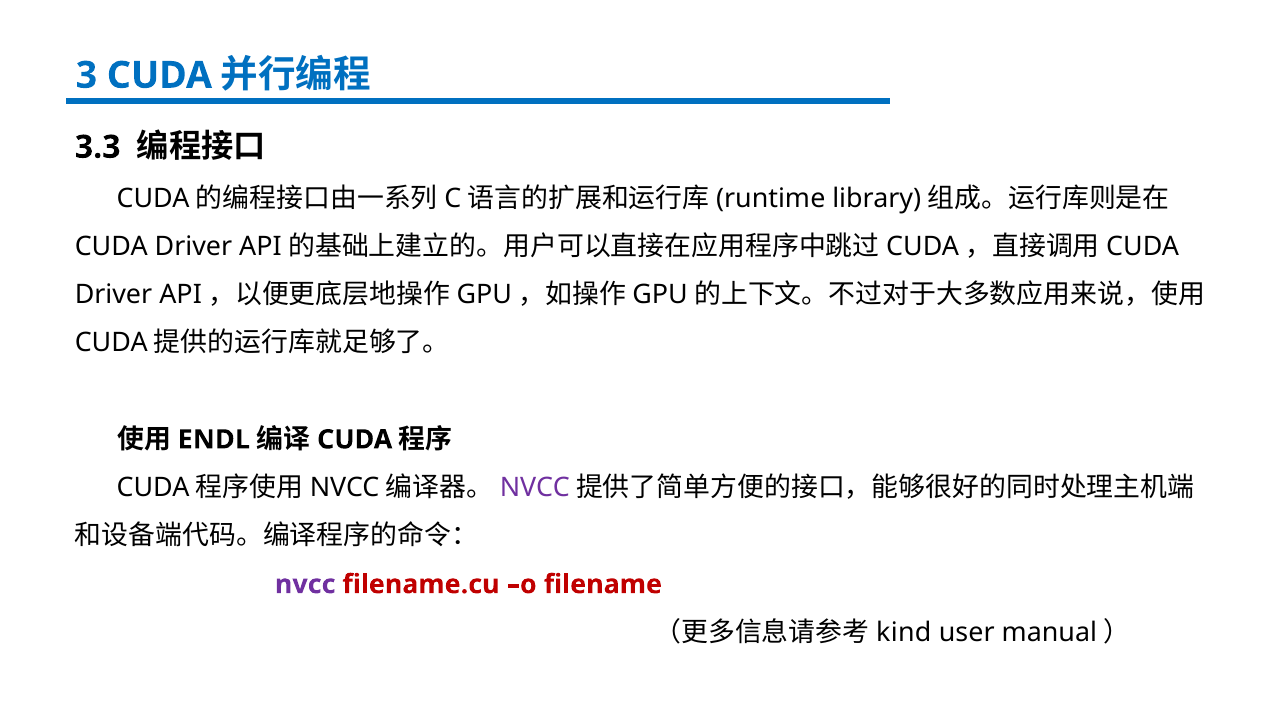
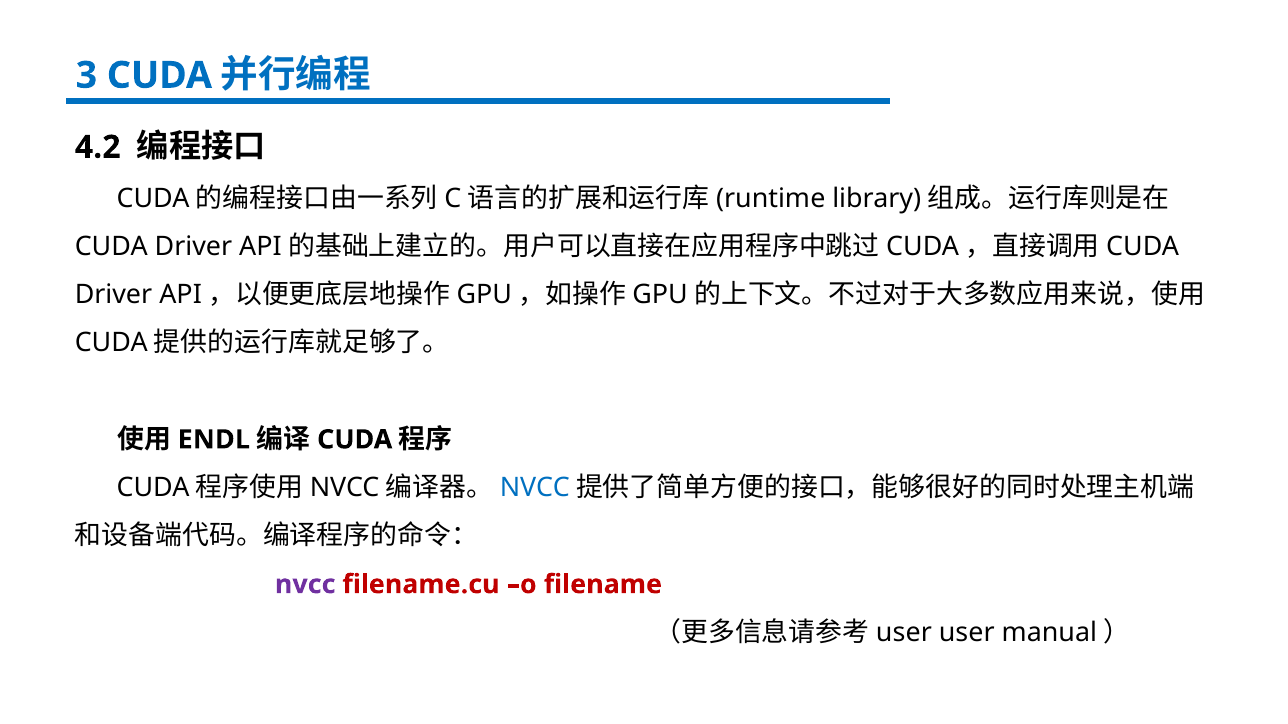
3.3: 3.3 -> 4.2 (98, 147)
NVCC colour: purple -> blue (535, 488)
kind: kind -> user (904, 633)
